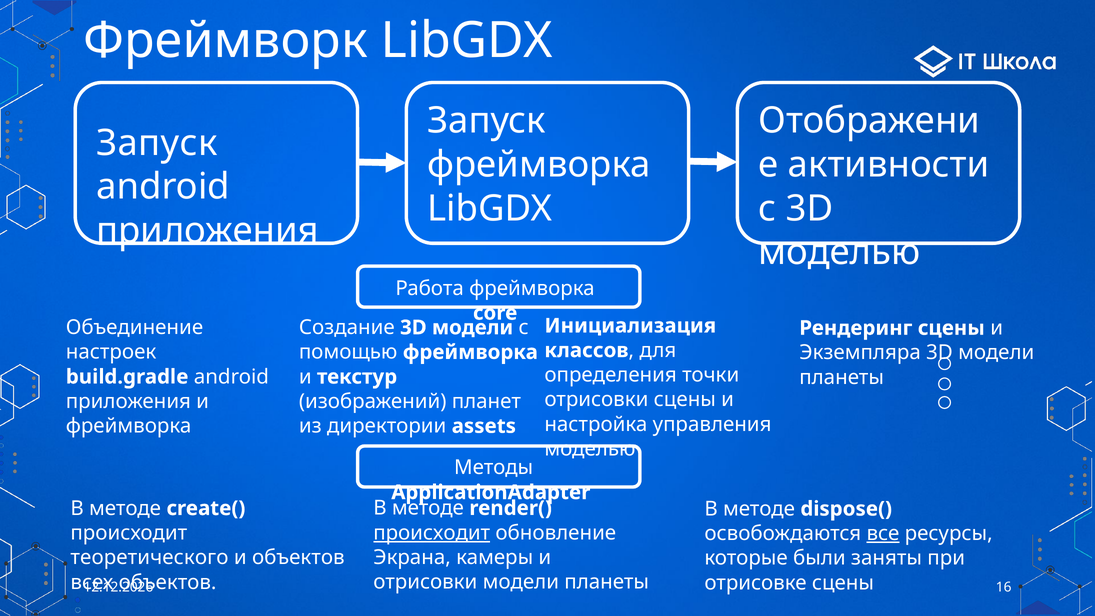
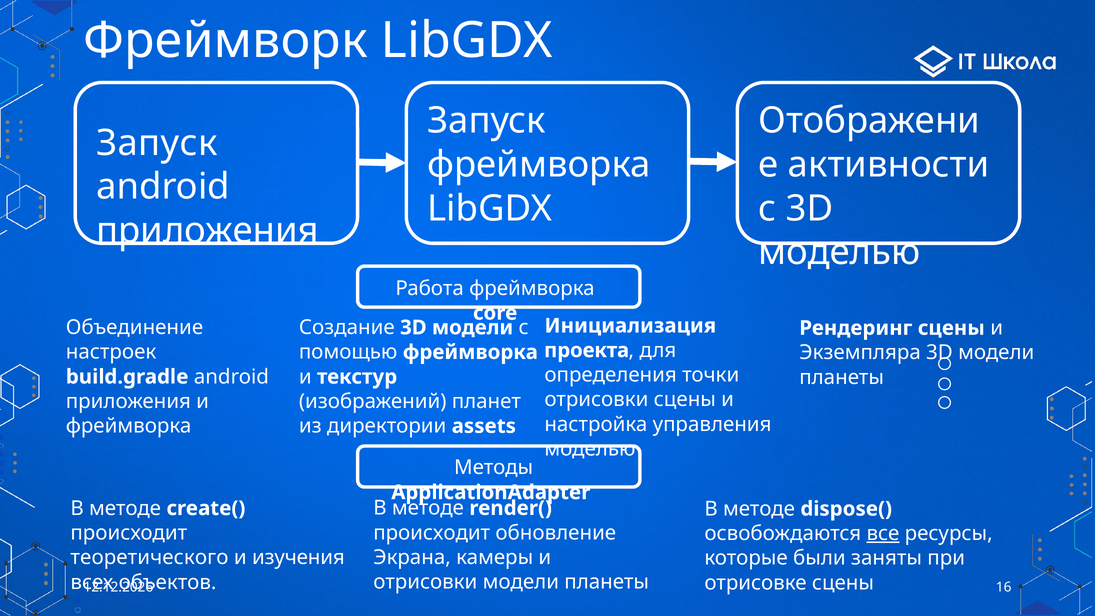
классов: классов -> проекта (587, 350)
происходит underline: present -> none (432, 533)
и объектов: объектов -> изучения (298, 558)
